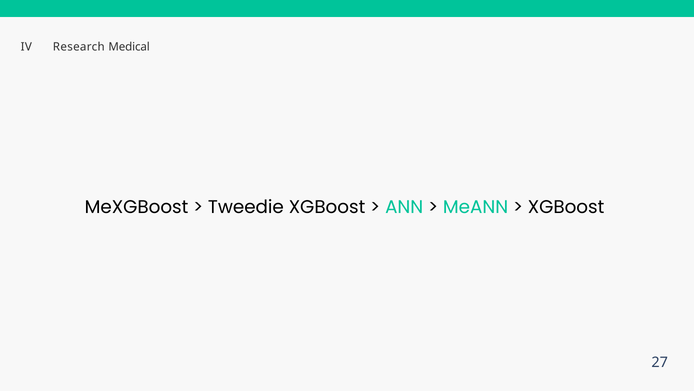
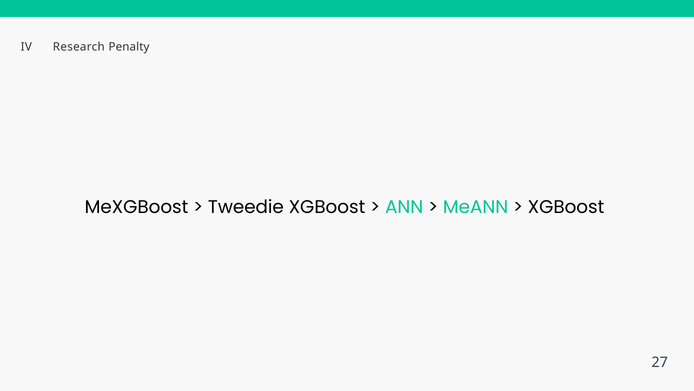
Medical: Medical -> Penalty (129, 47)
